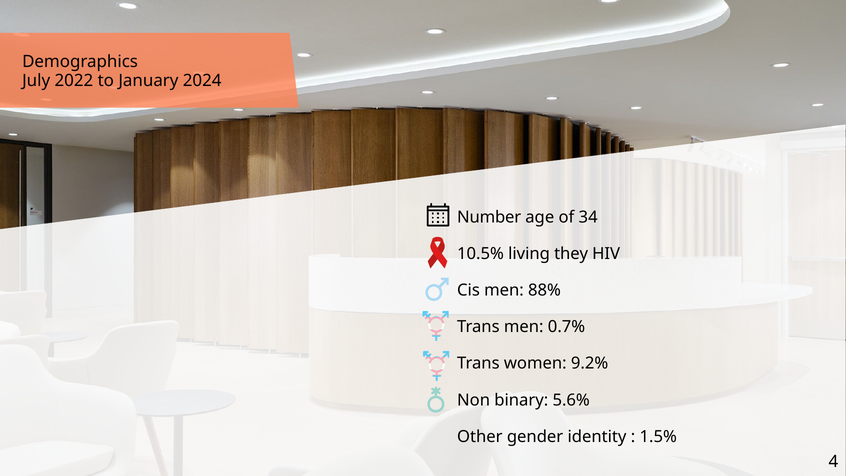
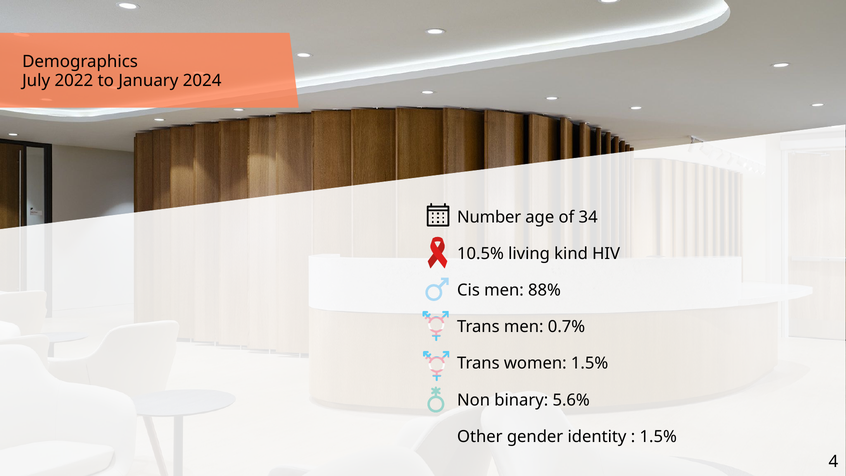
they: they -> kind (571, 254)
women 9.2%: 9.2% -> 1.5% (590, 363)
